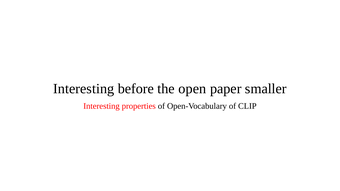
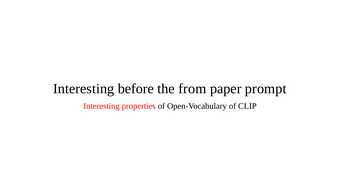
open: open -> from (192, 89)
smaller: smaller -> prompt (266, 89)
